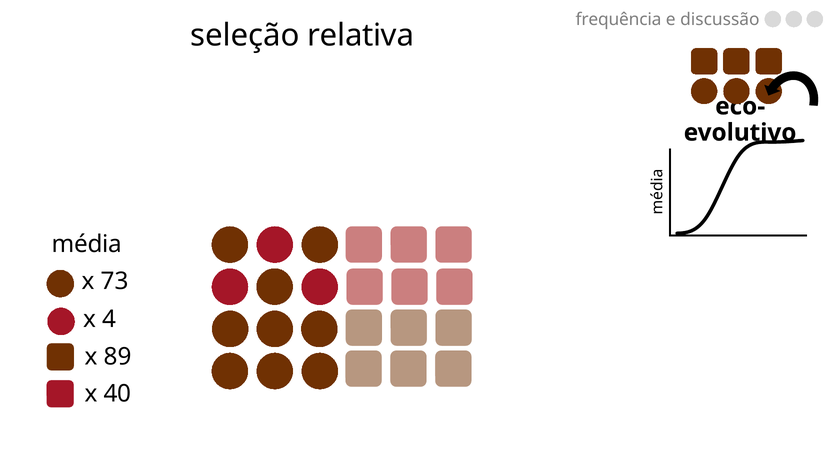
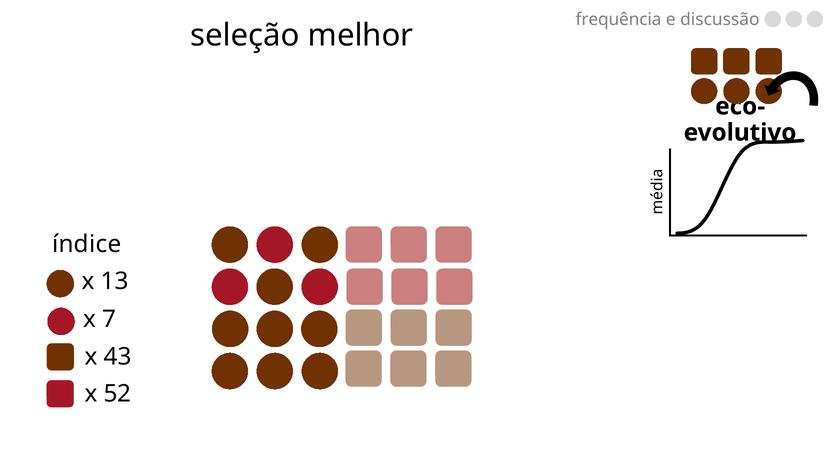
relativa: relativa -> melhor (361, 36)
média: média -> índice (87, 244)
73: 73 -> 13 (115, 281)
4: 4 -> 7 (109, 319)
89: 89 -> 43 (118, 356)
40: 40 -> 52 (117, 393)
